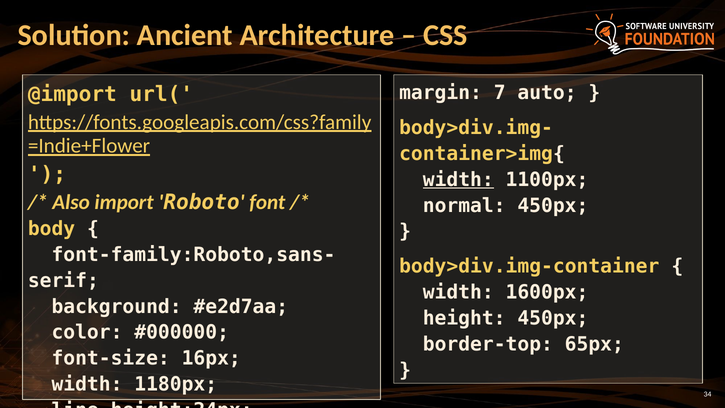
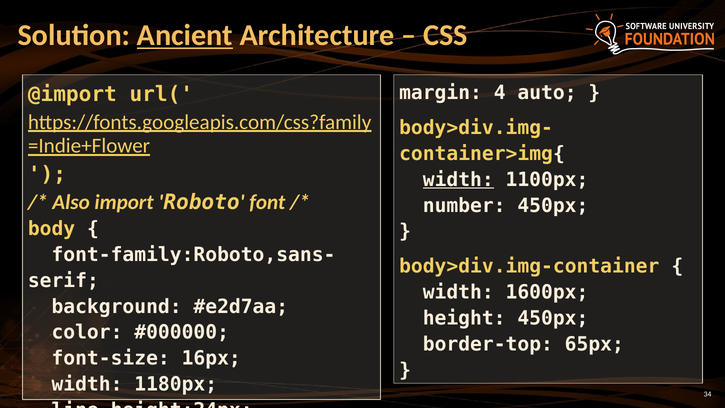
Ancient underline: none -> present (185, 35)
7: 7 -> 4 (500, 93)
normal: normal -> number (464, 206)
